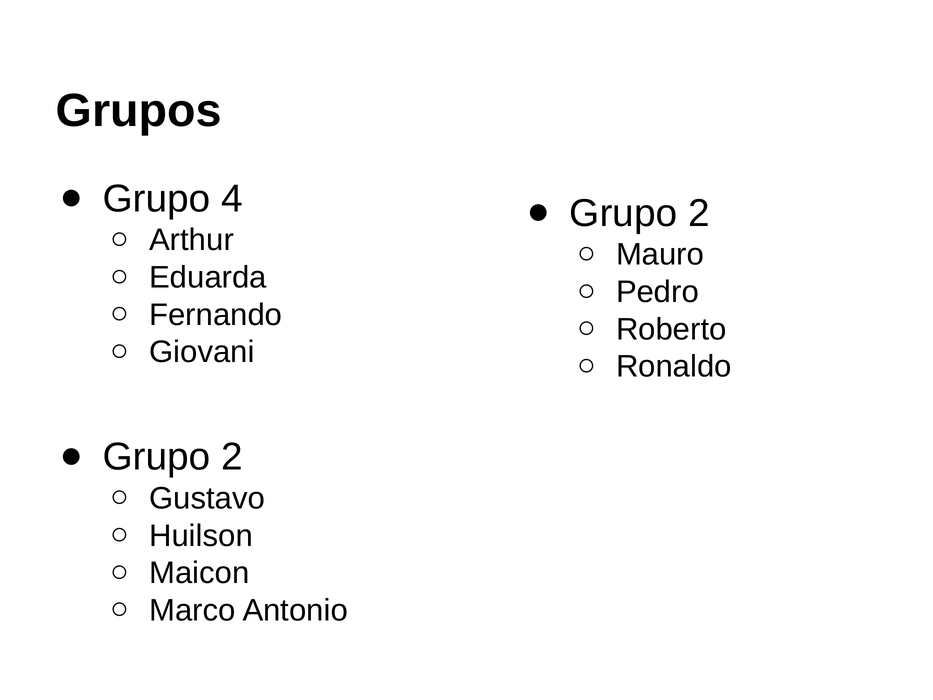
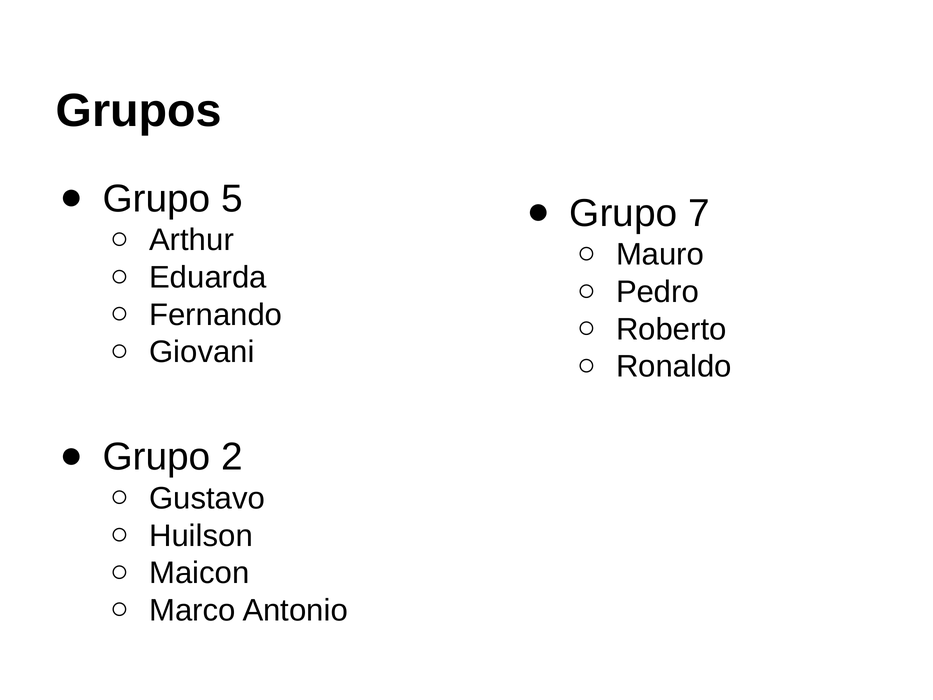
4: 4 -> 5 (232, 199)
2: 2 -> 7 (699, 213)
